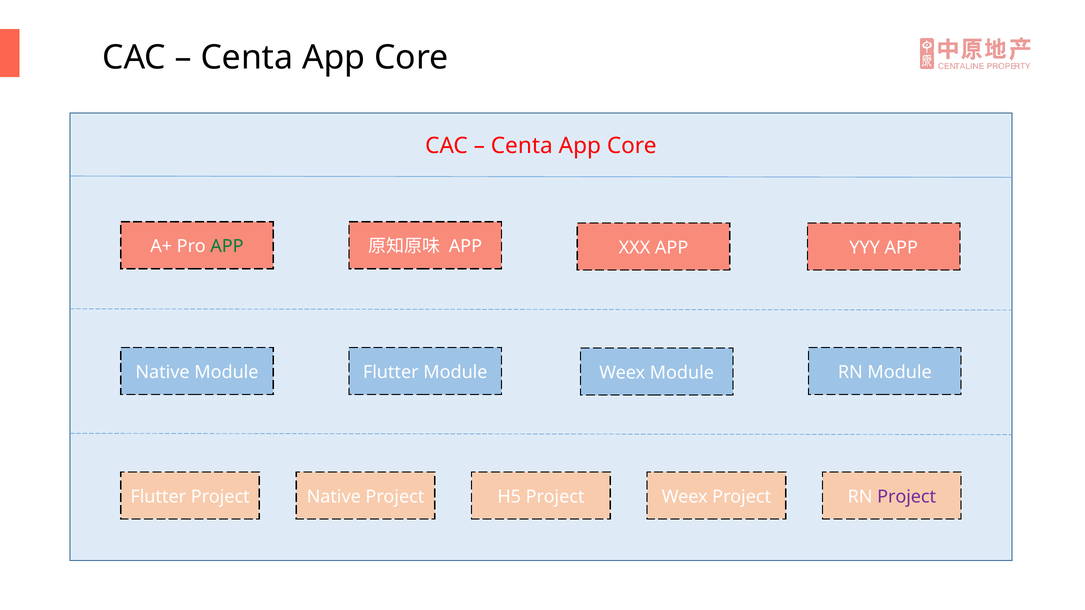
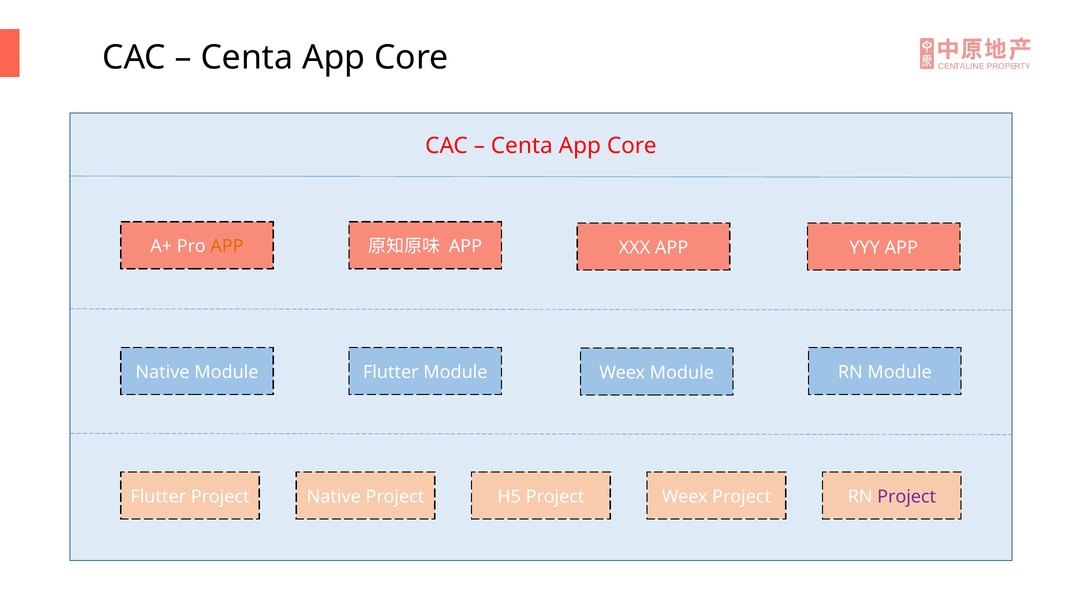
APP colour: green -> orange (227, 247)
